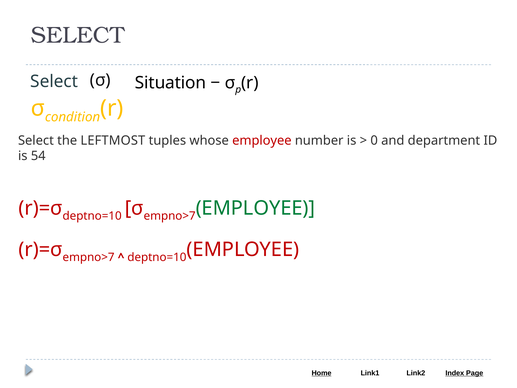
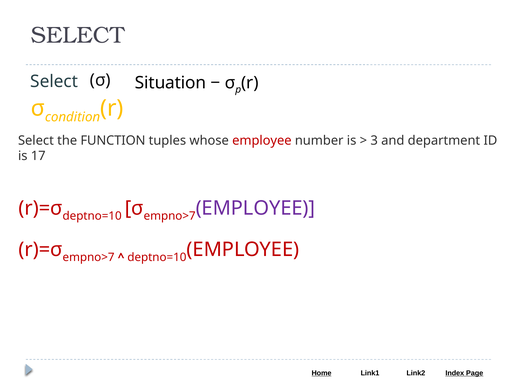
LEFTMOST: LEFTMOST -> FUNCTION (113, 140)
0: 0 -> 3 (374, 140)
54: 54 -> 17 (38, 156)
EMPLOYEE colour: green -> purple (255, 208)
